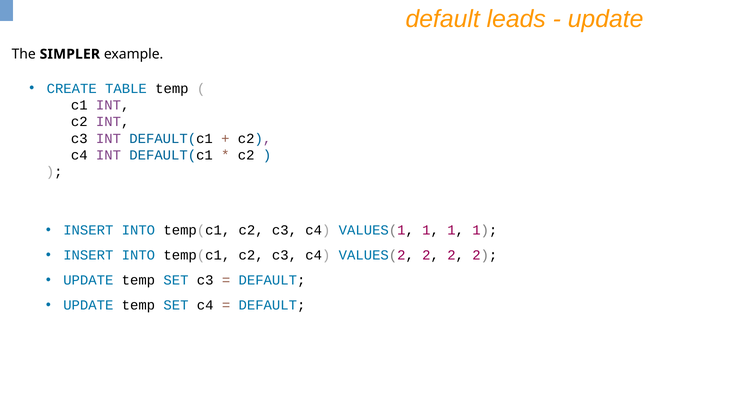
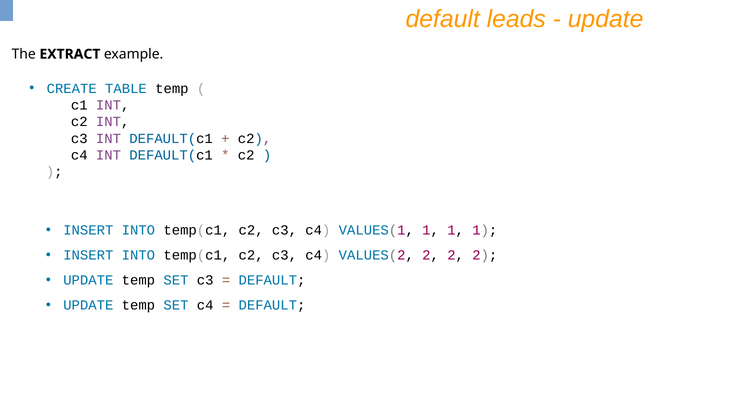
SIMPLER: SIMPLER -> EXTRACT (70, 54)
